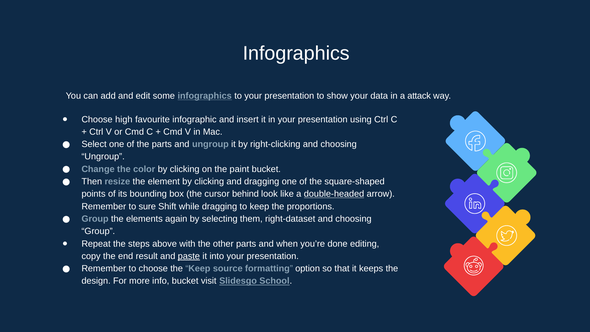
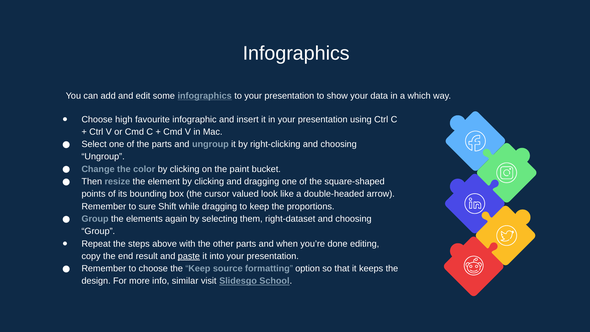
attack: attack -> which (419, 96)
behind: behind -> valued (245, 194)
double-headed underline: present -> none (334, 194)
info bucket: bucket -> similar (185, 281)
